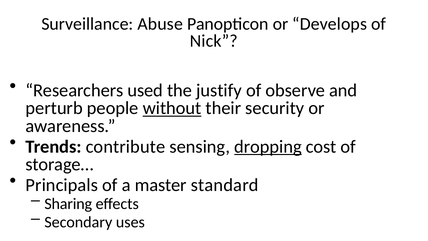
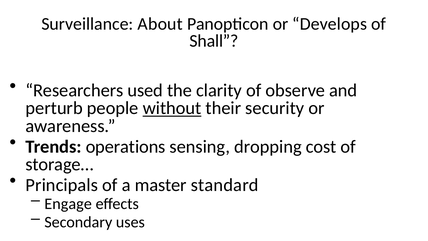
Abuse: Abuse -> About (160, 24)
Nick: Nick -> Shall (214, 41)
justify: justify -> clarity (219, 90)
contribute: contribute -> operations (126, 147)
dropping underline: present -> none (268, 147)
Sharing: Sharing -> Engage (68, 204)
